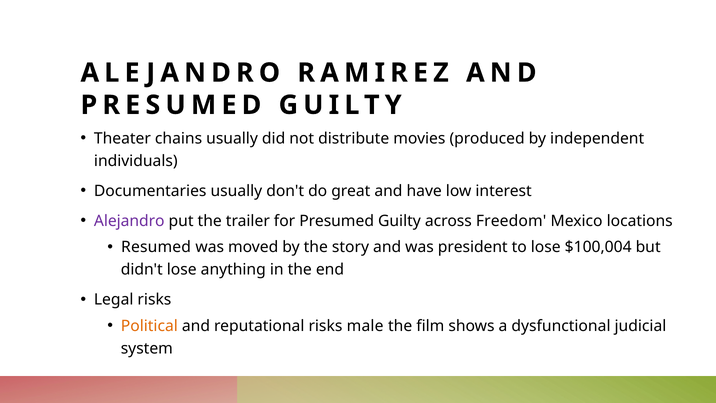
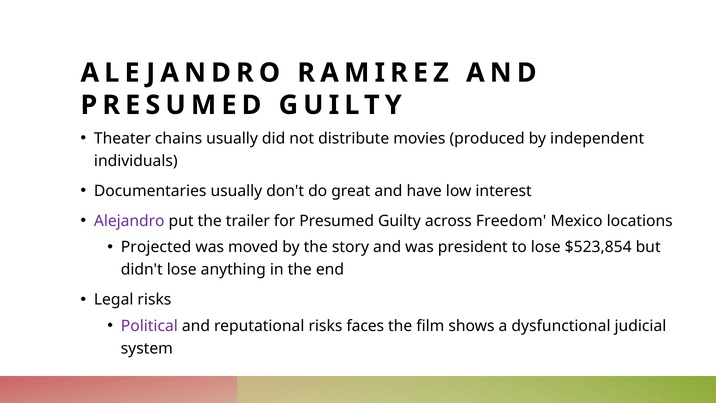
Resumed: Resumed -> Projected (156, 247)
$100,004: $100,004 -> $523,854 (598, 247)
Political colour: orange -> purple (149, 326)
male: male -> faces (365, 326)
